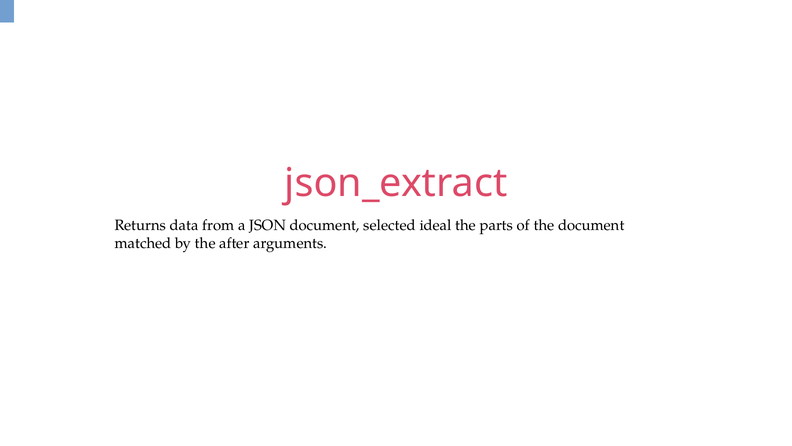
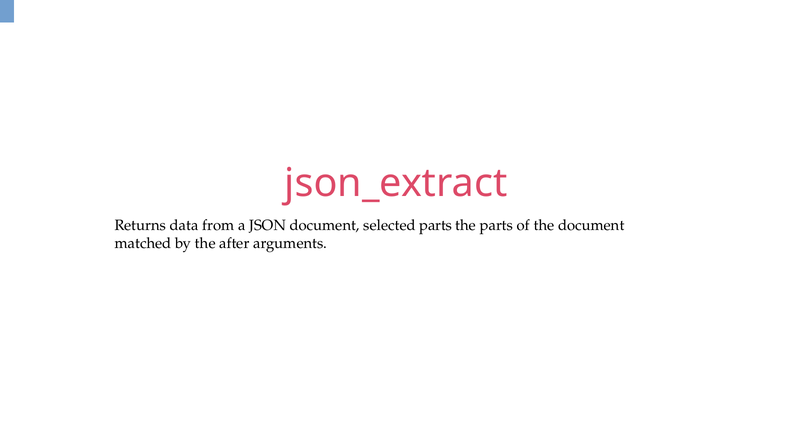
selected ideal: ideal -> parts (436, 225)
